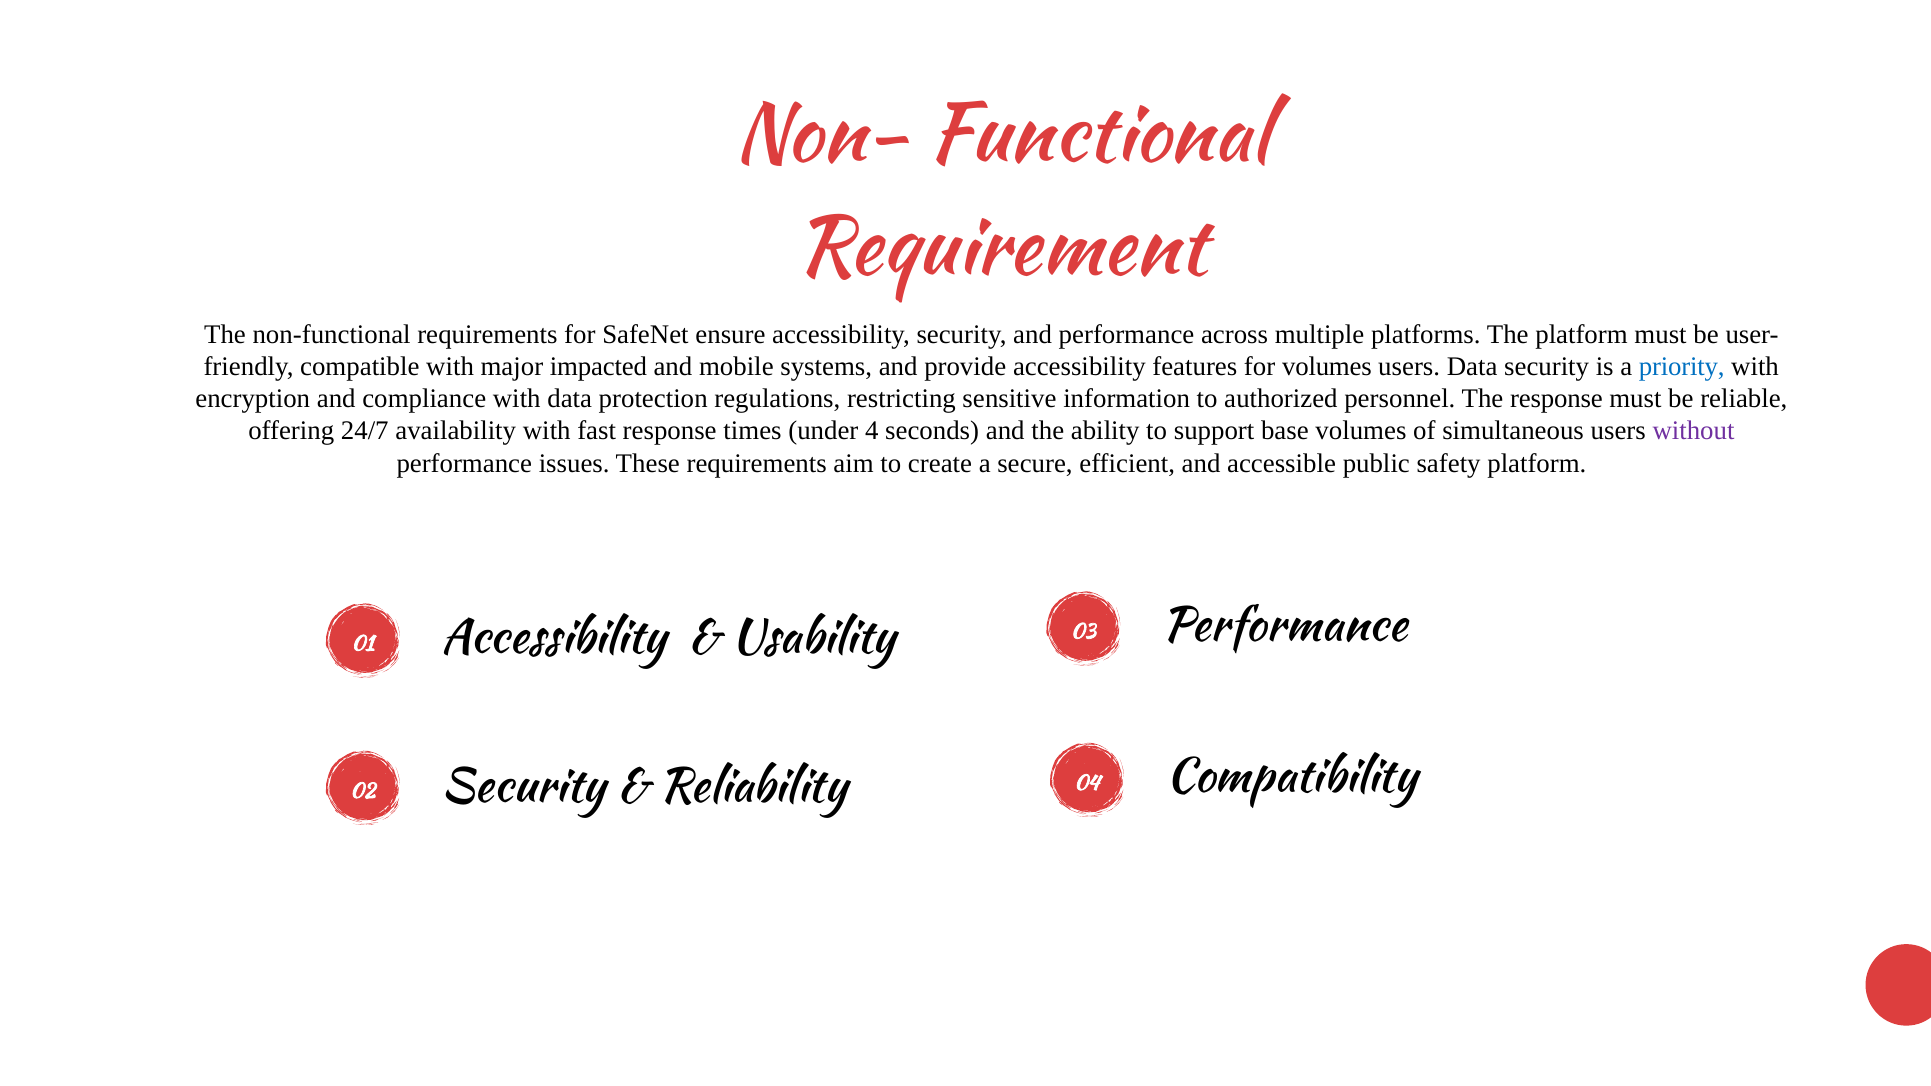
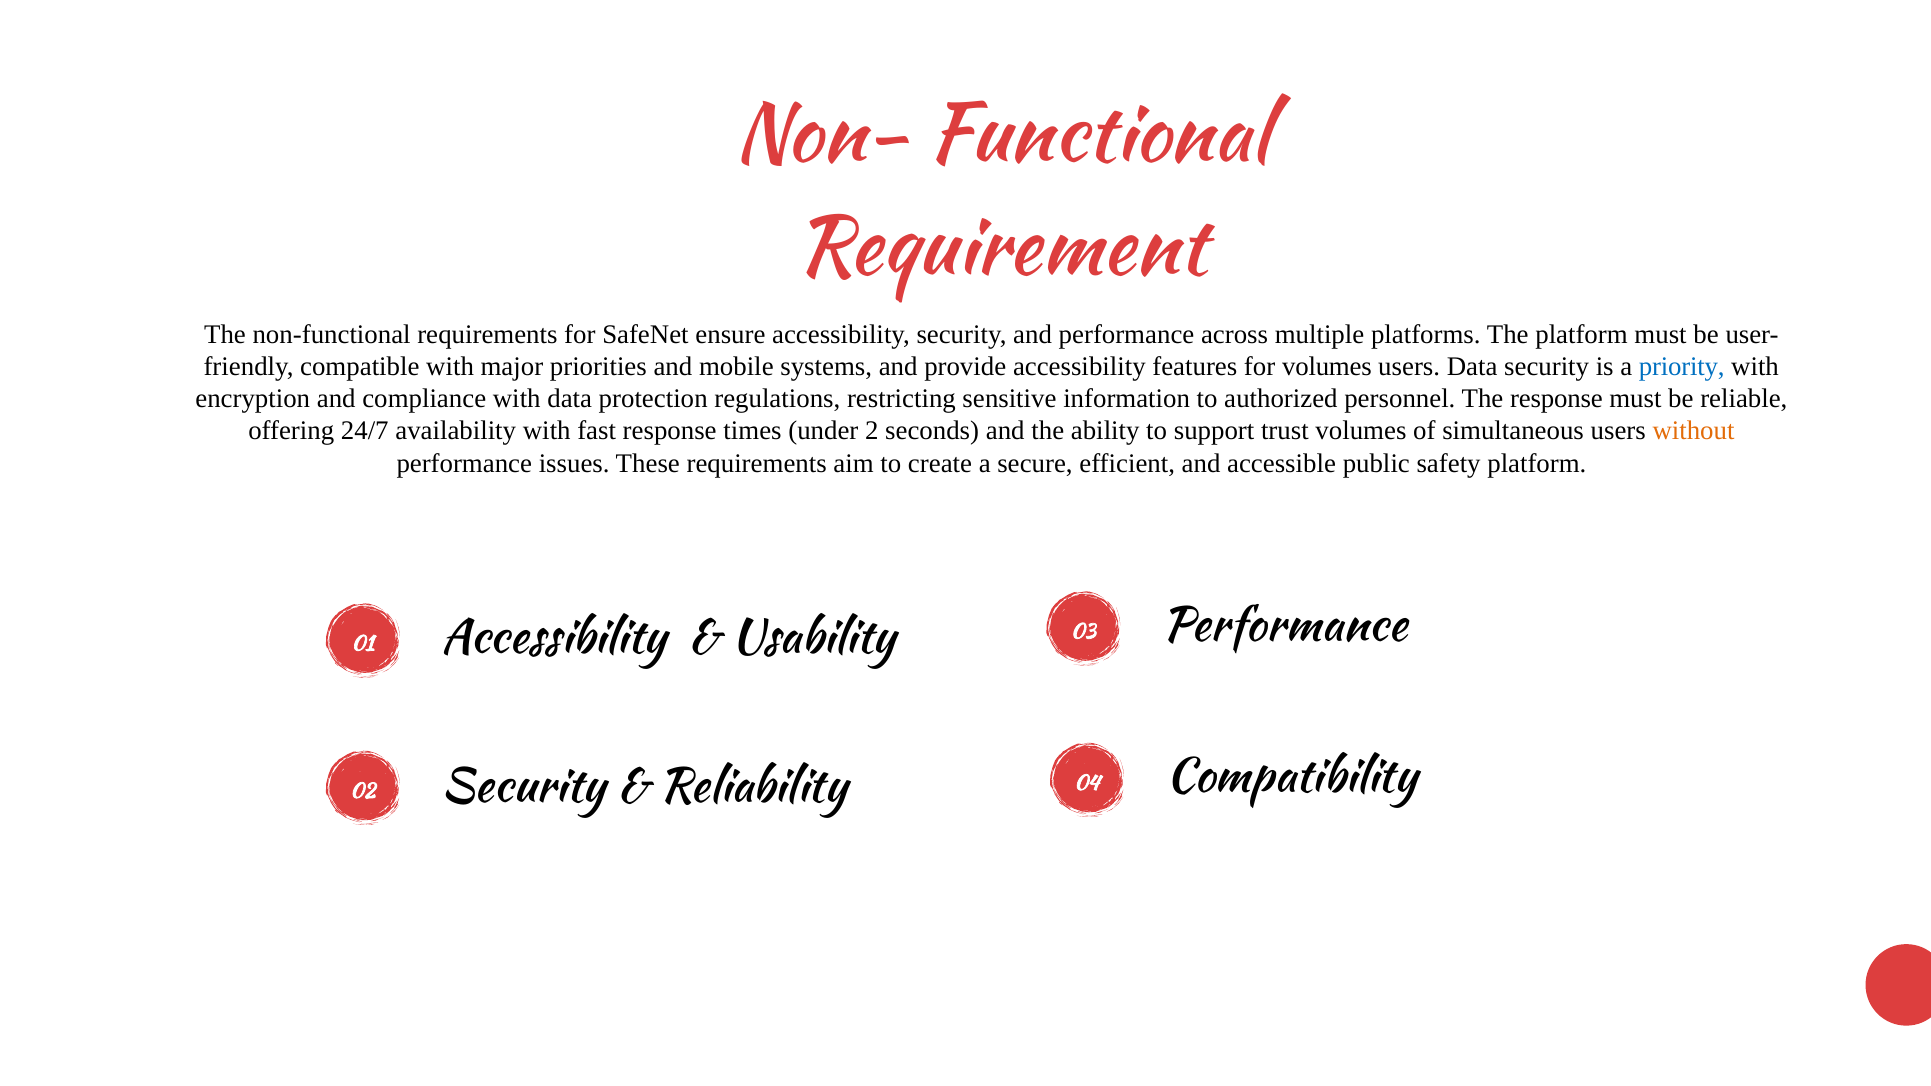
impacted: impacted -> priorities (598, 367)
4: 4 -> 2 (872, 431)
base: base -> trust (1285, 431)
without colour: purple -> orange (1694, 431)
